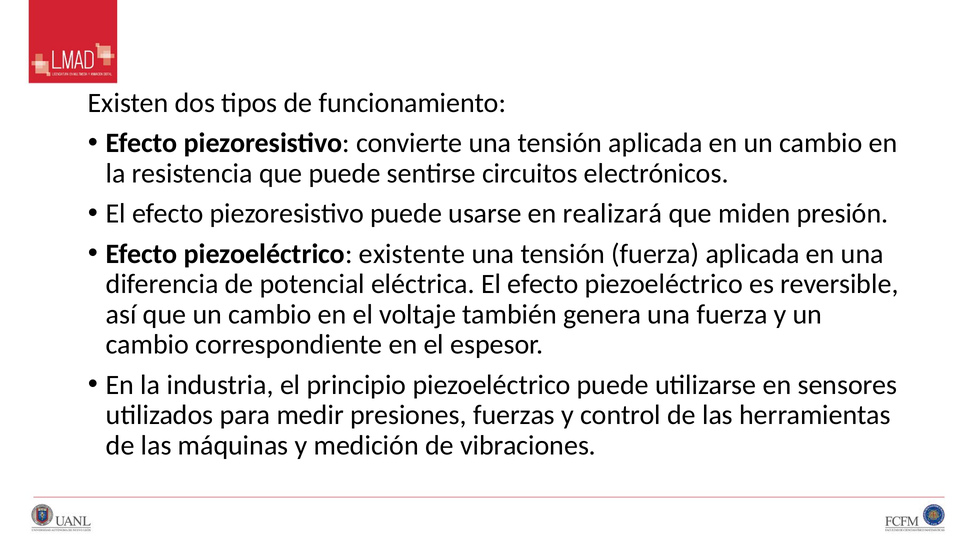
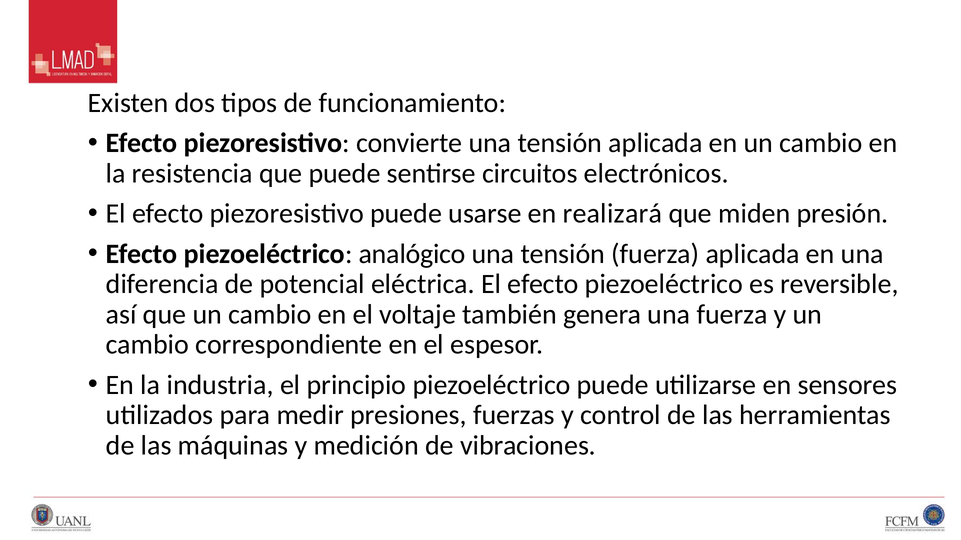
existente: existente -> analógico (412, 254)
